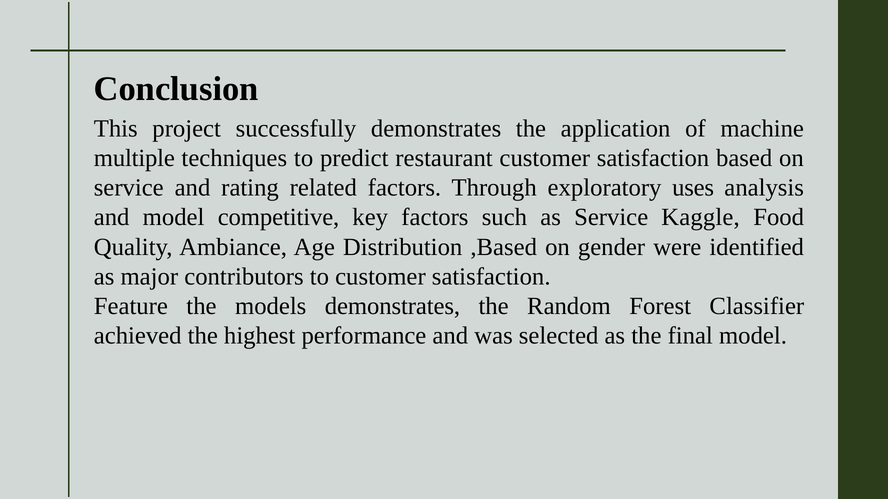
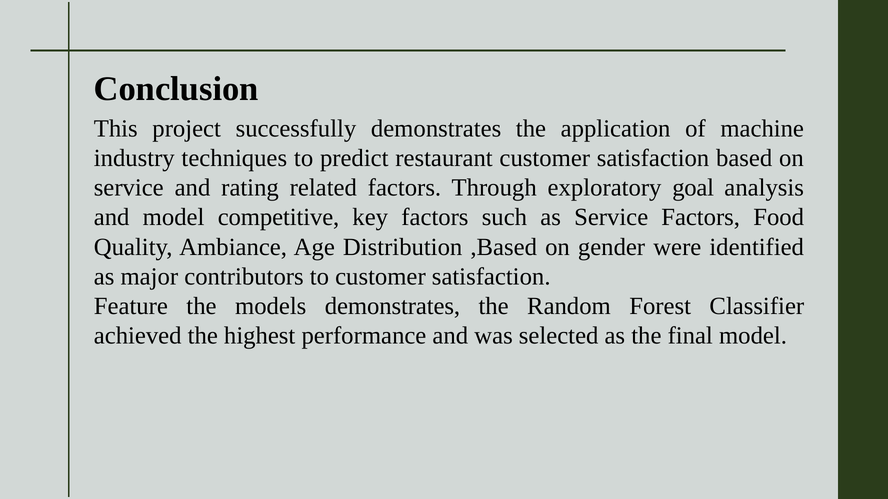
multiple: multiple -> industry (134, 158)
uses: uses -> goal (693, 188)
Service Kaggle: Kaggle -> Factors (701, 218)
